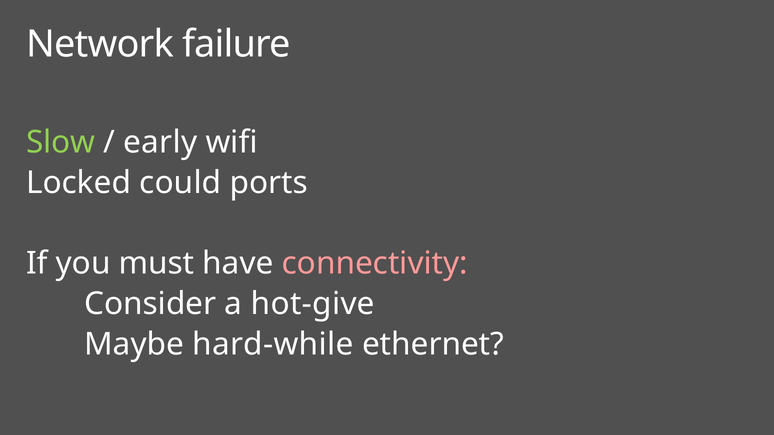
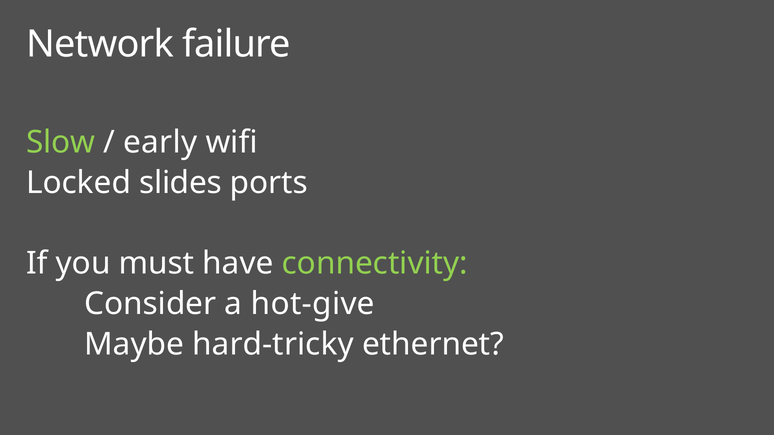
could: could -> slides (181, 183)
connectivity colour: pink -> light green (375, 264)
hard-while: hard-while -> hard-tricky (273, 345)
